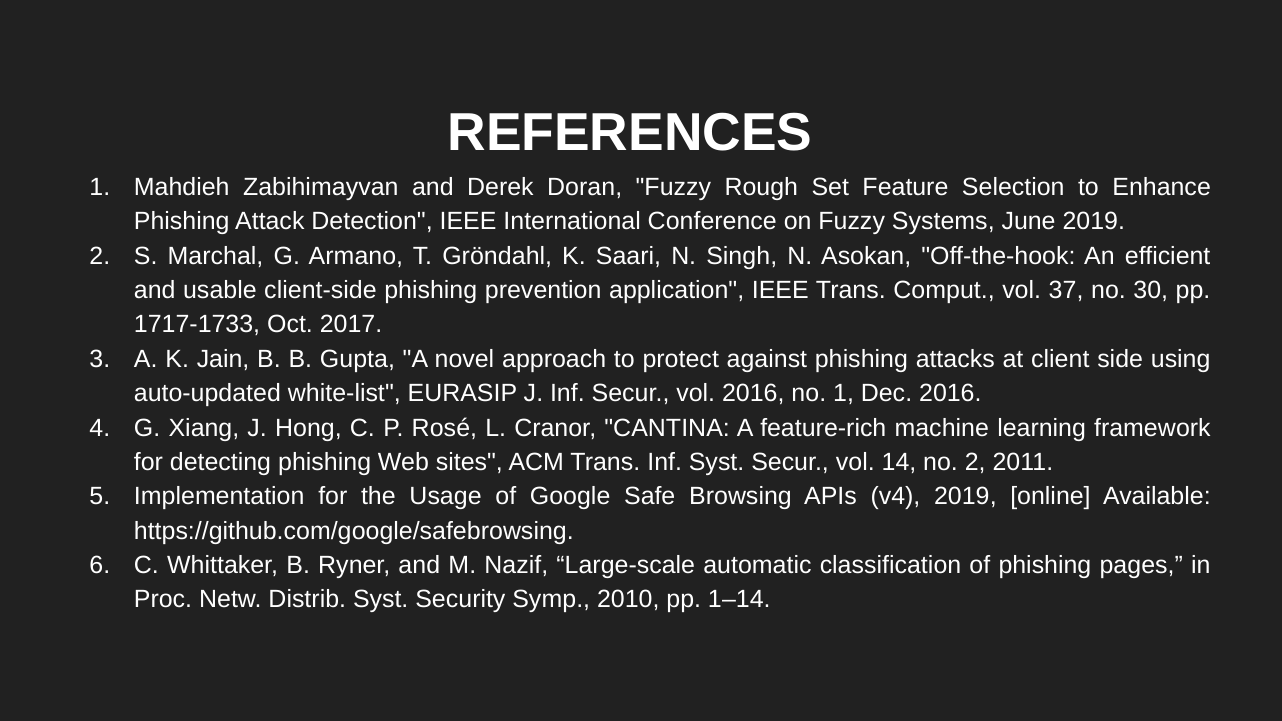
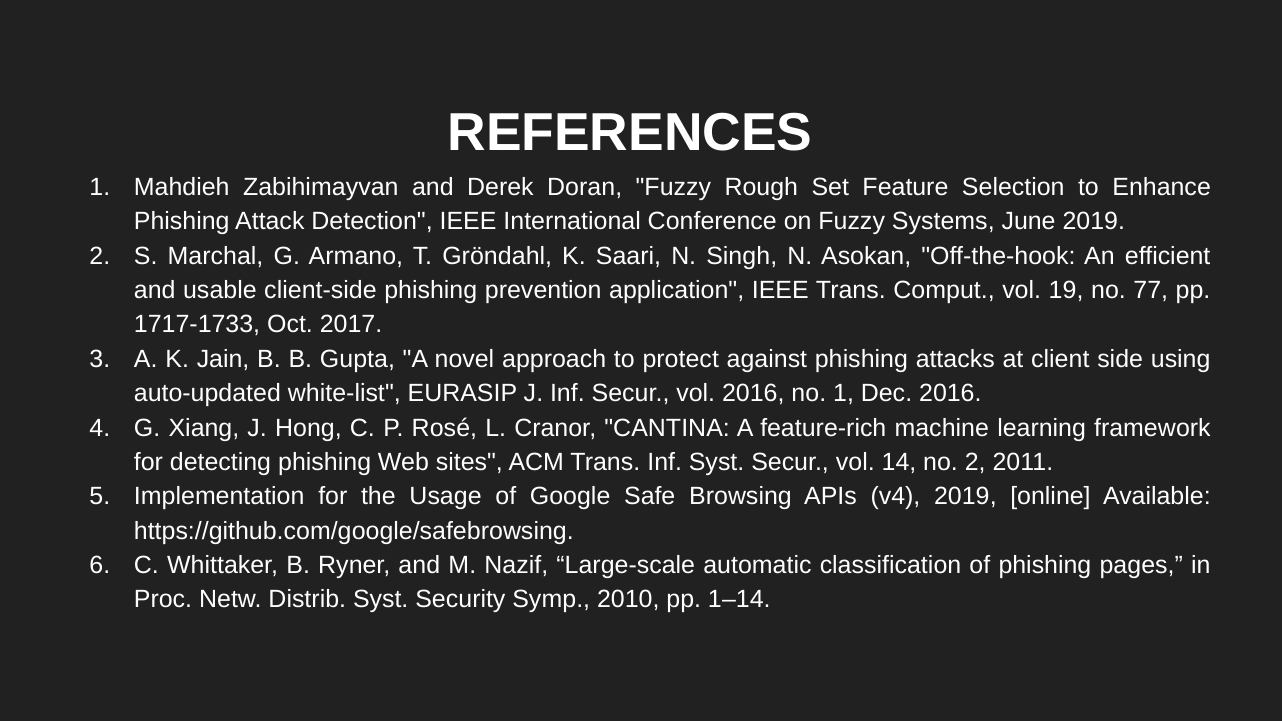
37: 37 -> 19 (1066, 290)
30: 30 -> 77 (1151, 290)
